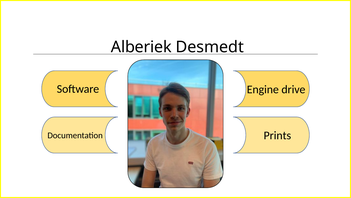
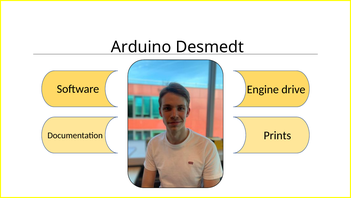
Alberiek: Alberiek -> Arduino (141, 47)
